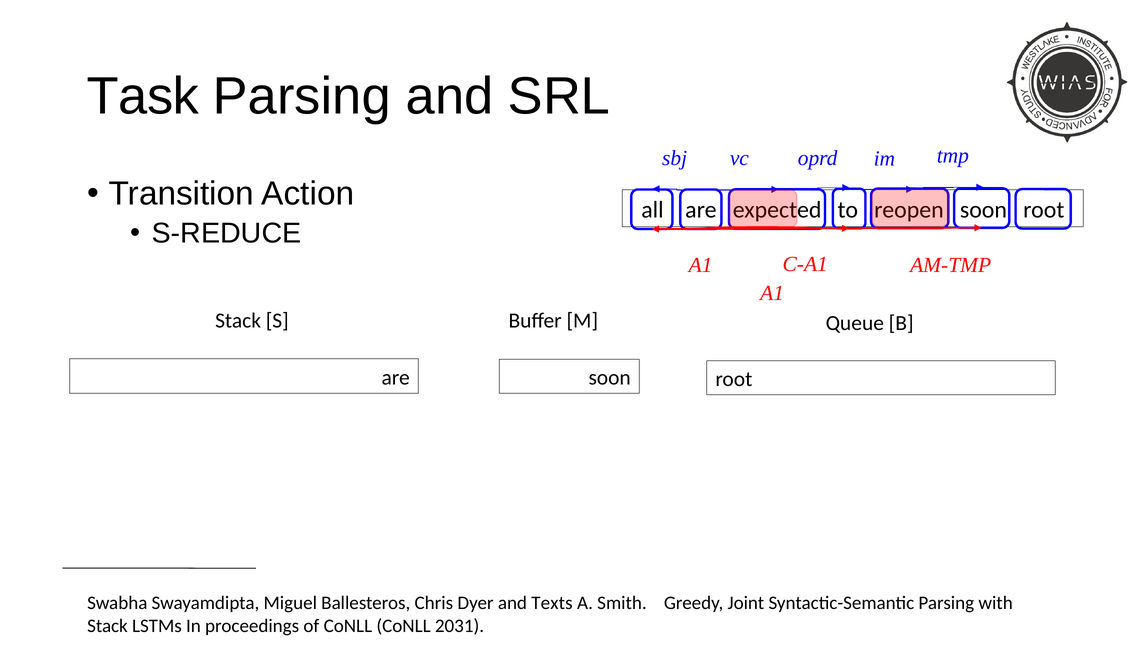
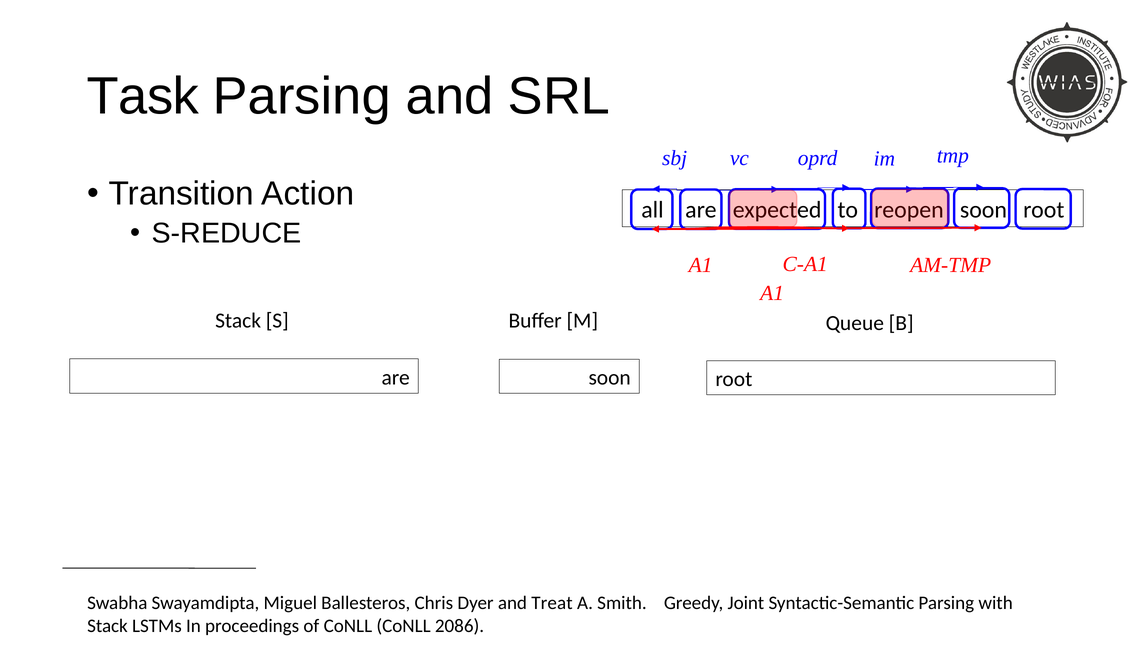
Texts: Texts -> Treat (552, 602)
2031: 2031 -> 2086 (460, 625)
